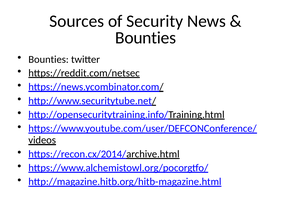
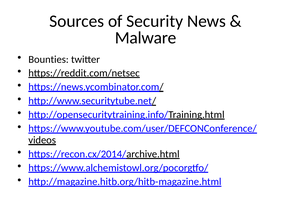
Bounties: Bounties -> Malware (146, 38)
